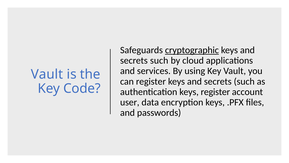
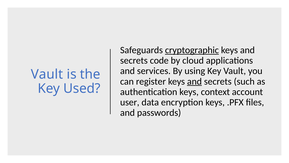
such: such -> code (159, 60)
and underline: none -> present (194, 81)
Code: Code -> Used (82, 88)
keys register: register -> context (215, 92)
